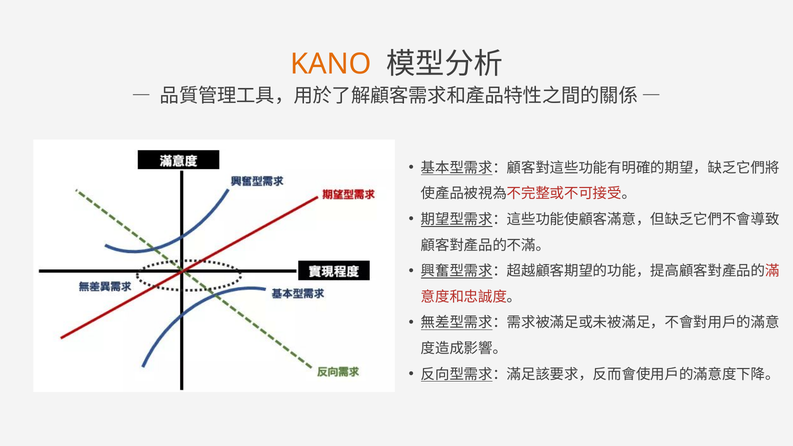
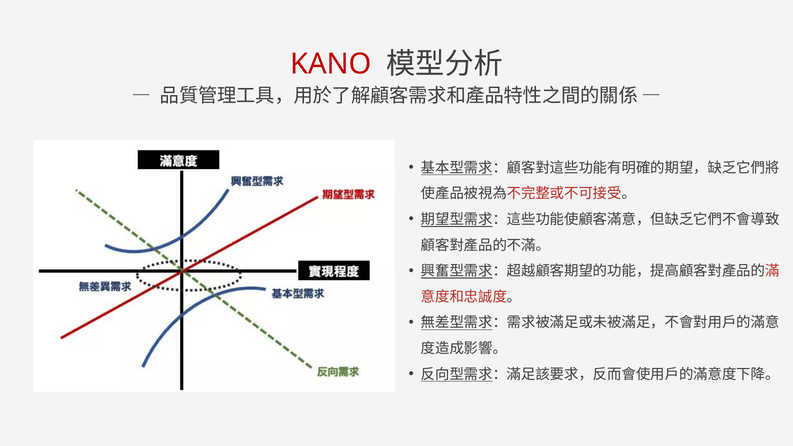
KANO colour: orange -> red (331, 64)
